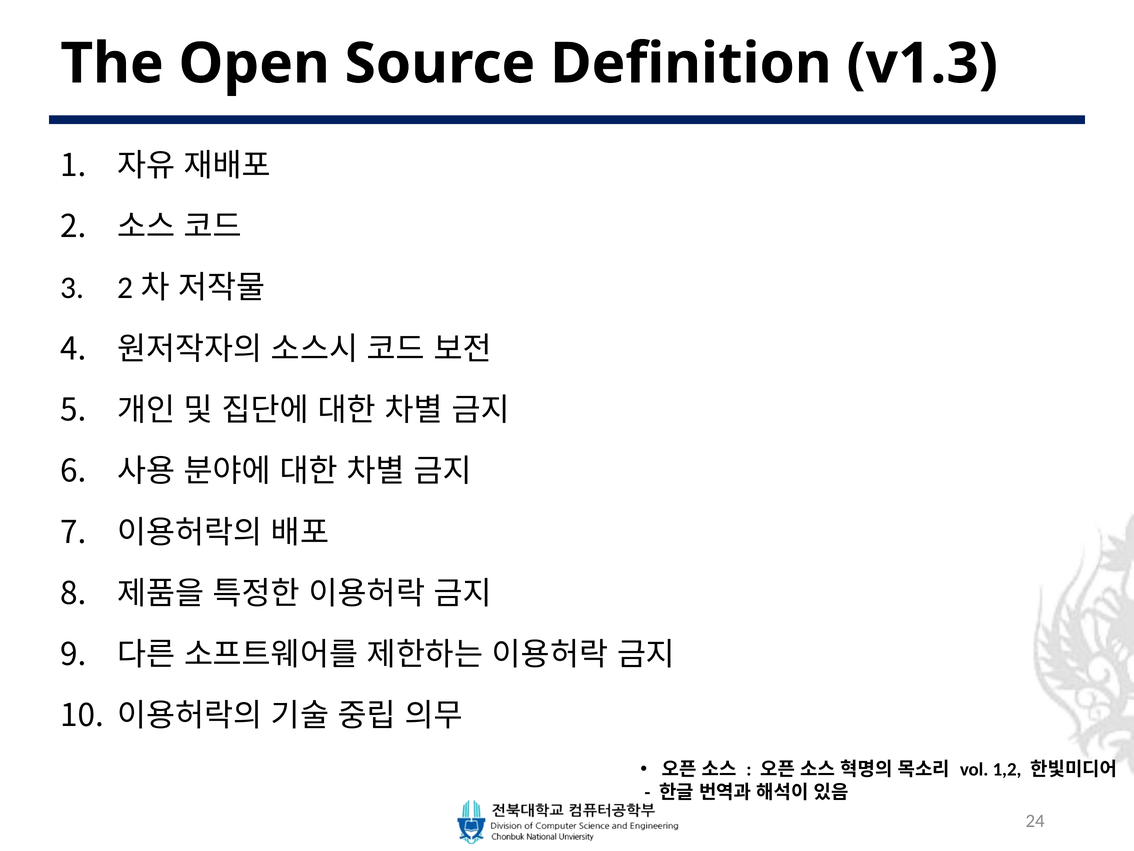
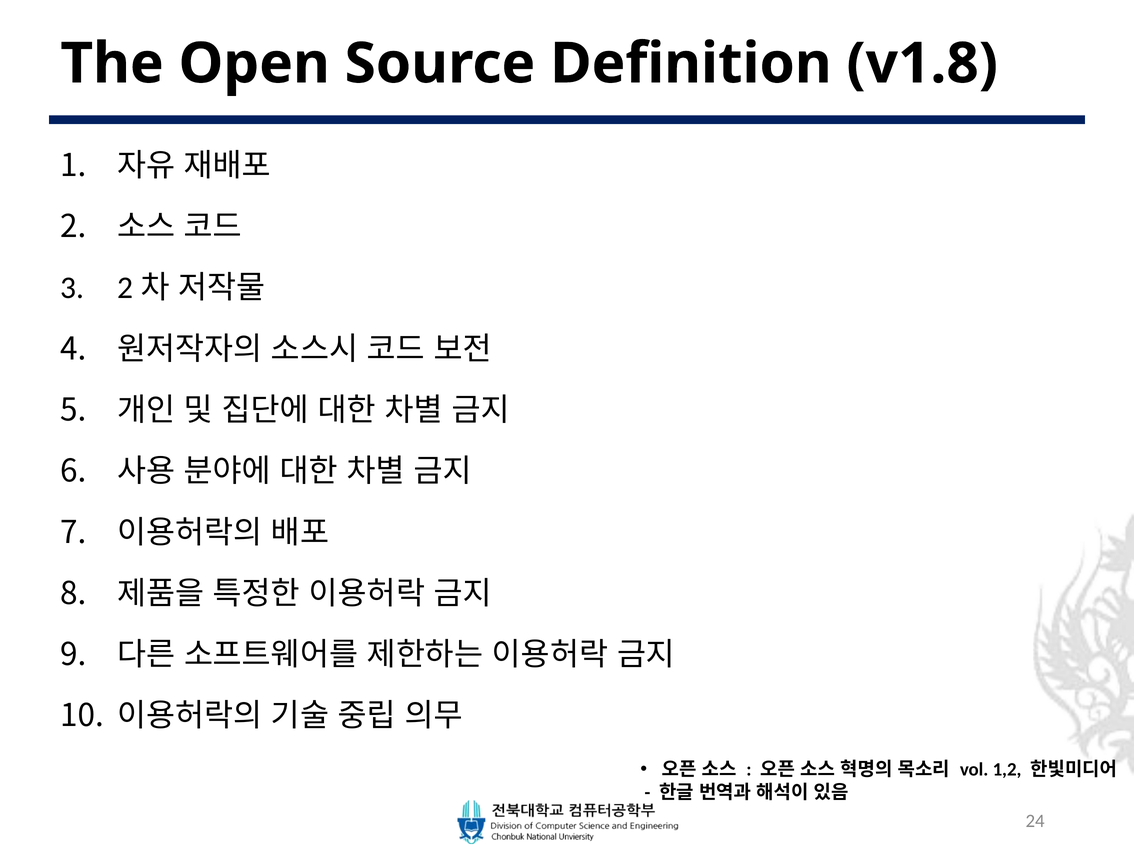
v1.3: v1.3 -> v1.8 (922, 64)
